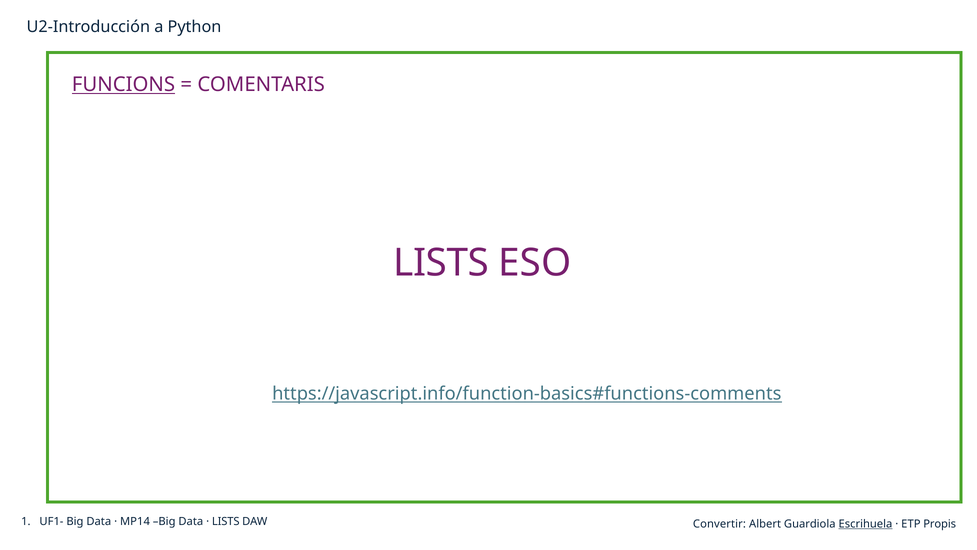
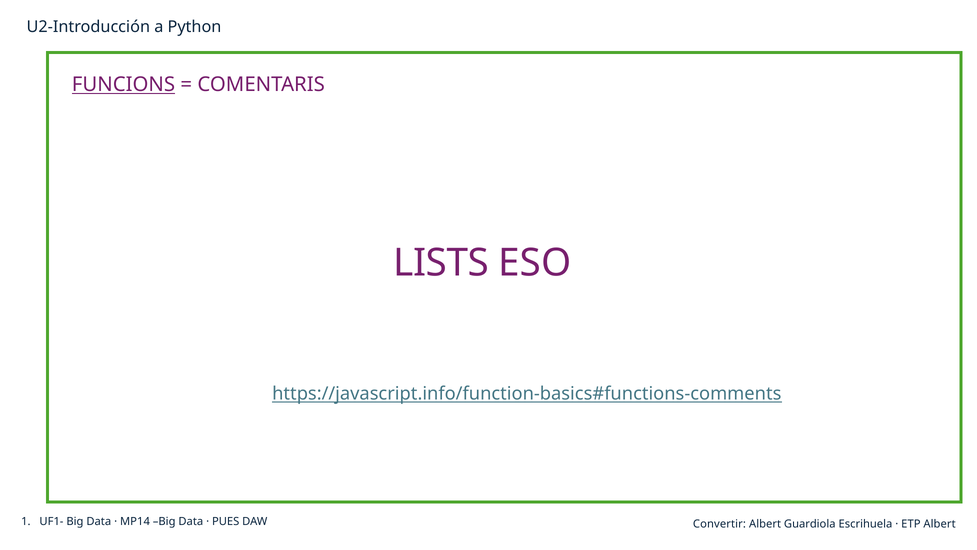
LISTS: LISTS -> PUES (226, 521)
Escrihuela underline: present -> none (865, 524)
ETP Propis: Propis -> Albert (940, 524)
